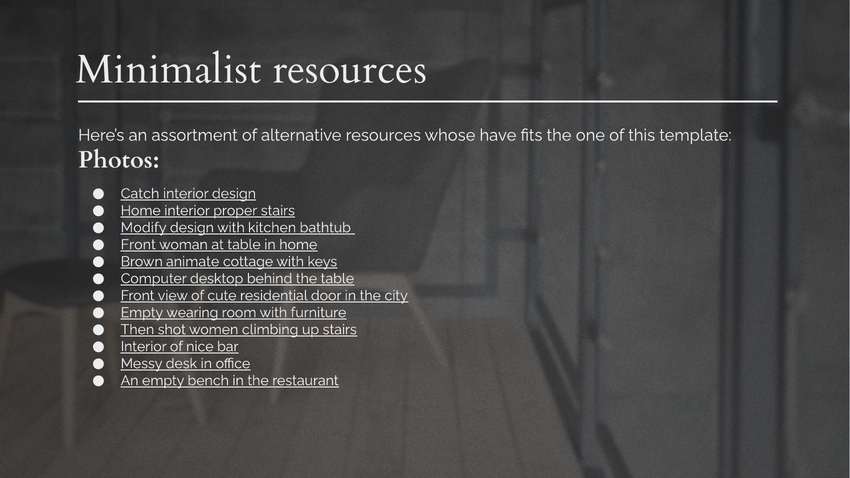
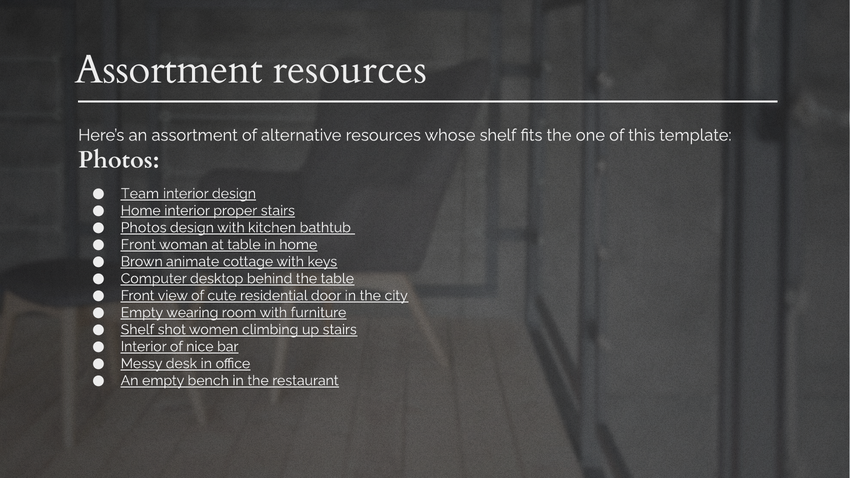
Minimalist: Minimalist -> Assortment (169, 70)
whose have: have -> shelf (498, 135)
Catch: Catch -> Team (140, 194)
Modify: Modify -> Photos (144, 228)
Then: Then -> Shelf (137, 330)
